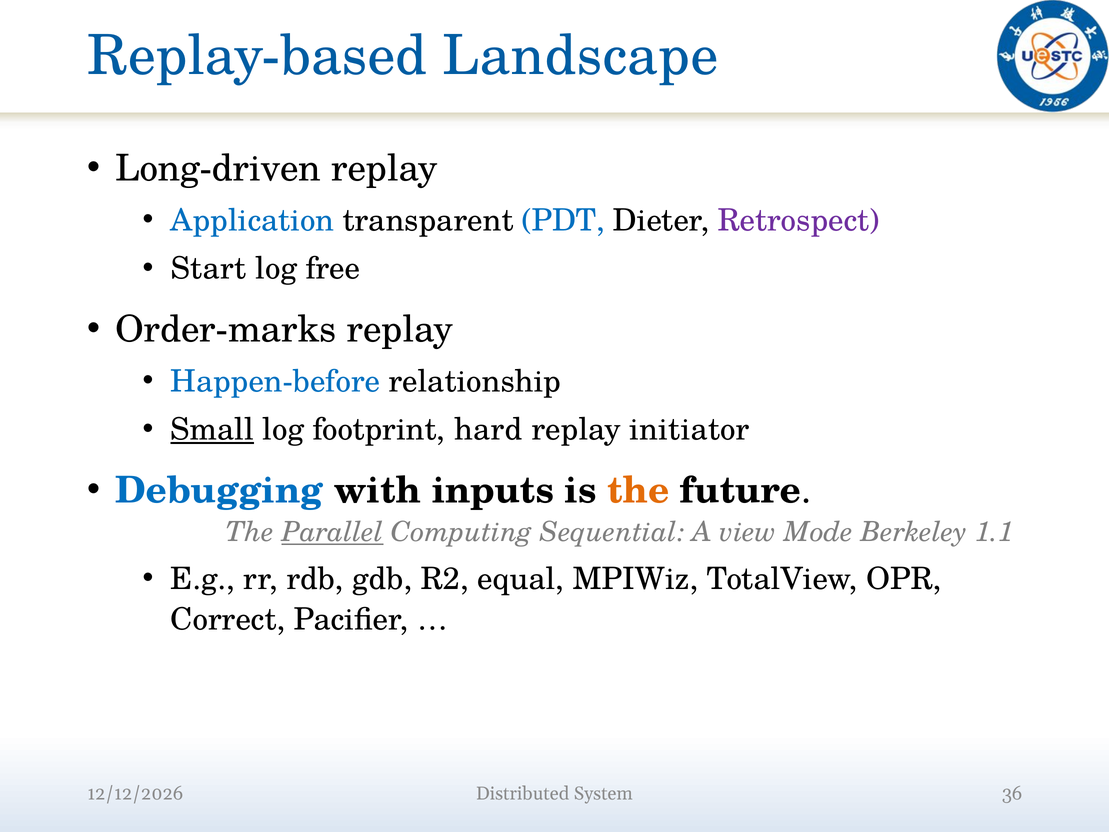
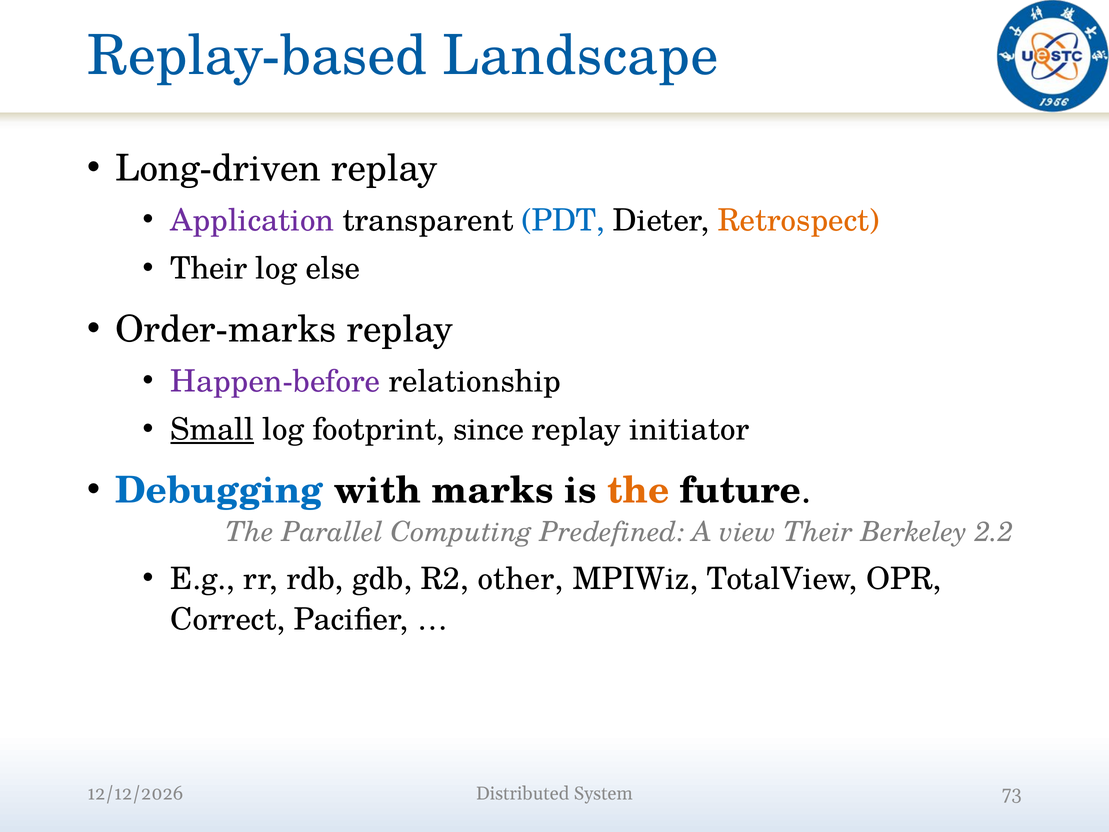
Application colour: blue -> purple (252, 220)
Retrospect colour: purple -> orange (799, 220)
Start: Start -> Their (209, 269)
free: free -> else (333, 269)
Happen-before colour: blue -> purple (275, 381)
hard: hard -> since (489, 430)
inputs: inputs -> marks (493, 491)
Parallel underline: present -> none (333, 532)
Sequential: Sequential -> Predefined (612, 532)
view Mode: Mode -> Their (819, 532)
1.1: 1.1 -> 2.2 (994, 532)
equal: equal -> other (520, 579)
36: 36 -> 73 (1012, 794)
